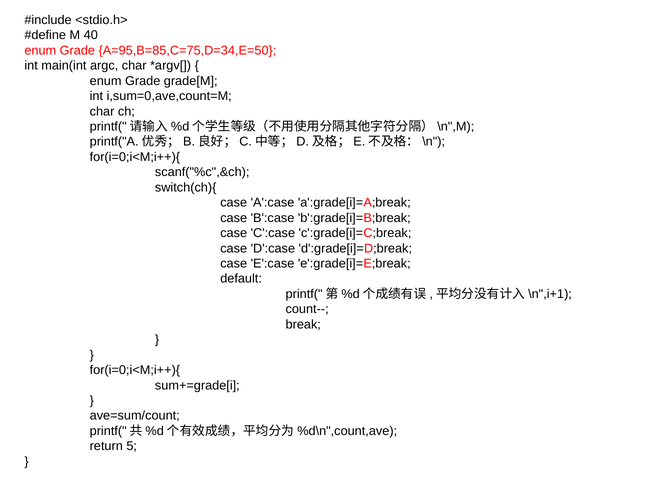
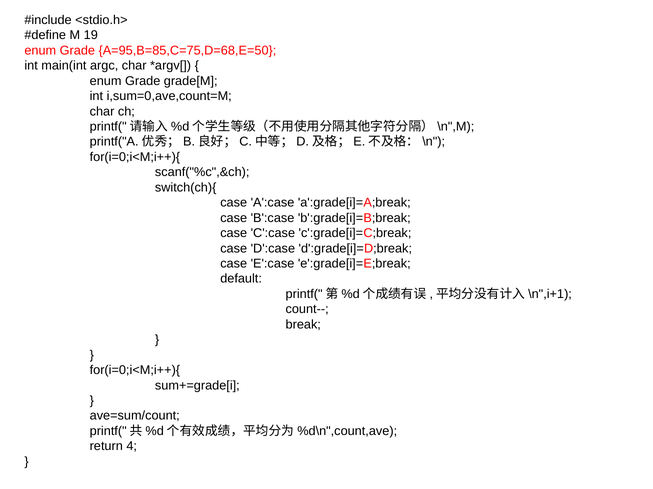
40: 40 -> 19 (91, 35)
A=95,B=85,C=75,D=34,E=50: A=95,B=85,C=75,D=34,E=50 -> A=95,B=85,C=75,D=68,E=50 (187, 51)
5: 5 -> 4 (132, 447)
